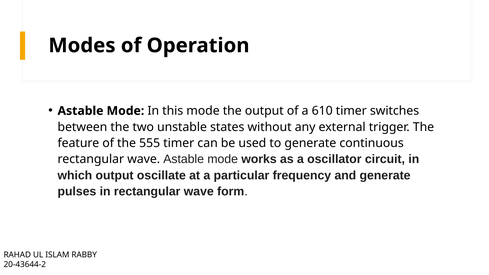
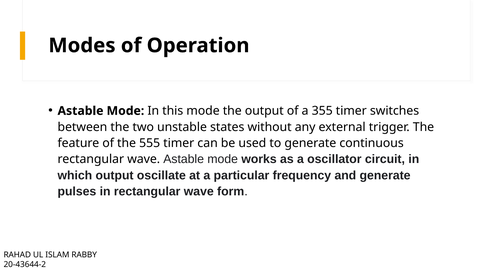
610: 610 -> 355 (322, 111)
